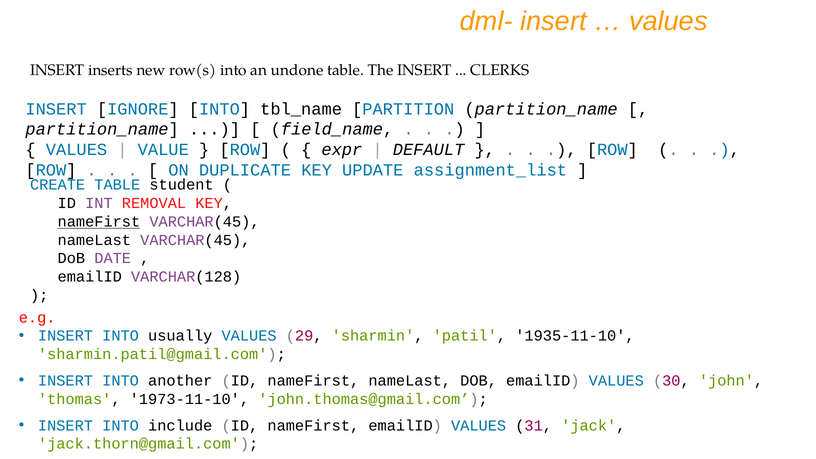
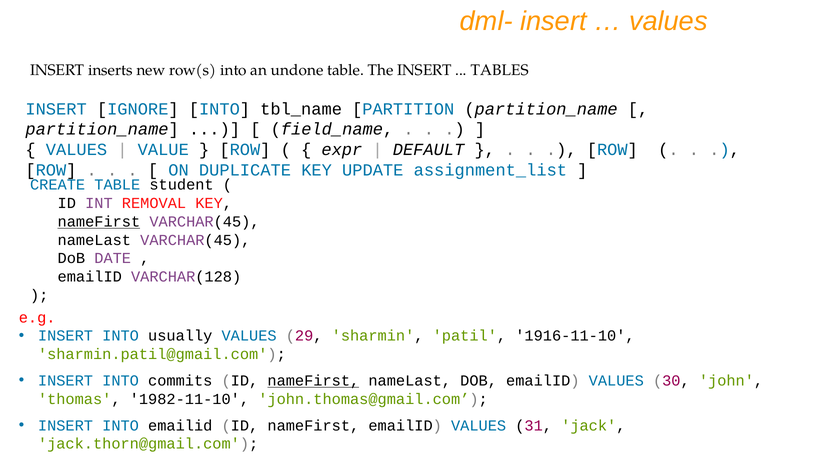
CLERKS: CLERKS -> TABLES (500, 70)
1935-11-10: 1935-11-10 -> 1916-11-10 (575, 336)
another: another -> commits (180, 381)
nameFirst underline: none -> present (313, 381)
1973-11-10: 1973-11-10 -> 1982-11-10 (189, 399)
INTO include: include -> emailid (180, 426)
